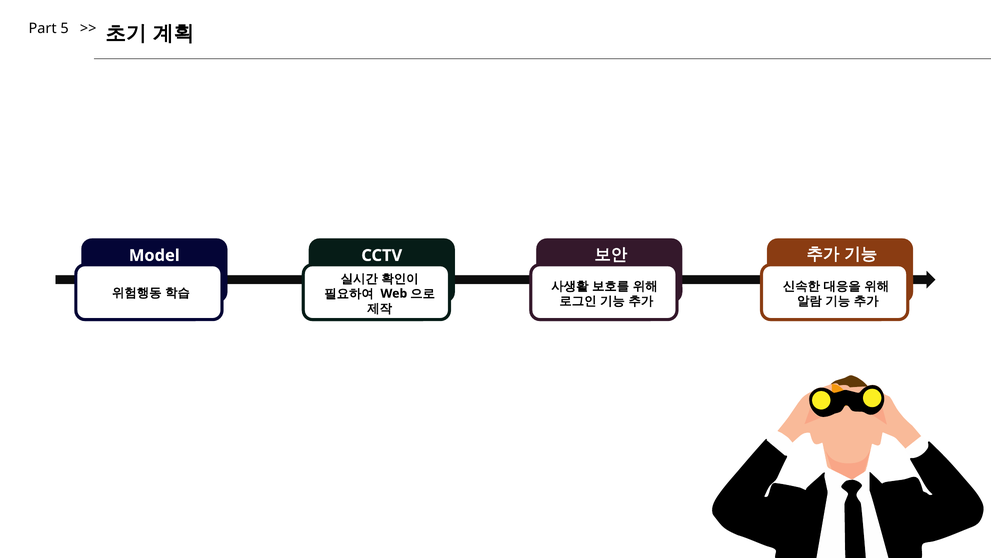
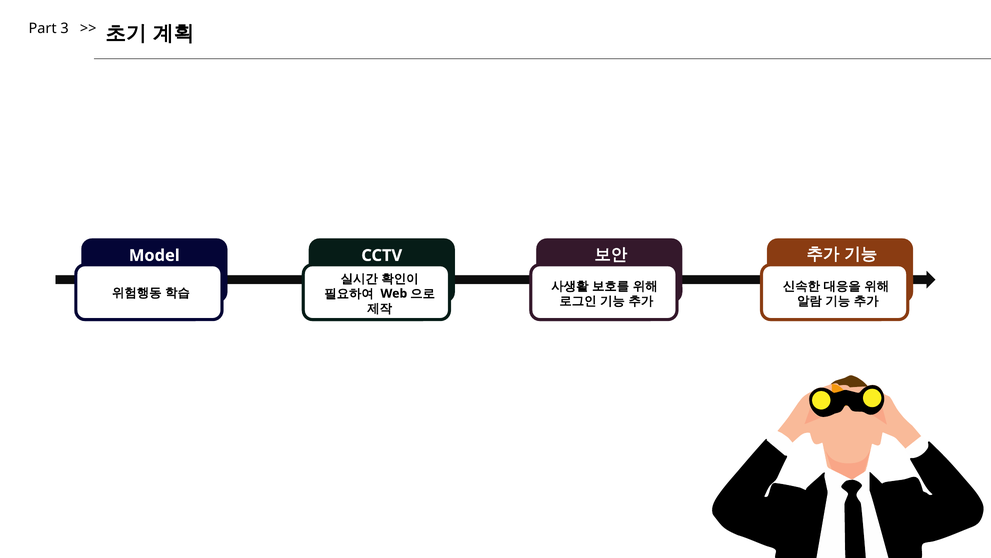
5: 5 -> 3 (65, 29)
